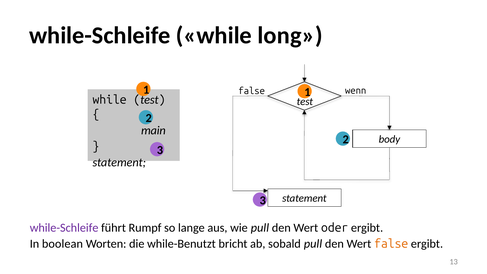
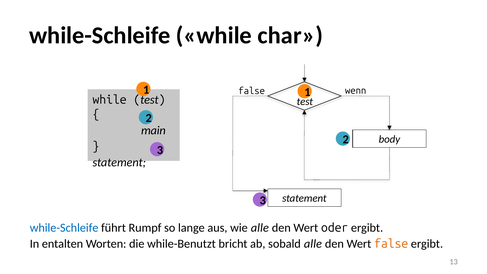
long: long -> char (290, 35)
while-Schleife colour: purple -> blue (64, 228)
wie pull: pull -> alle (260, 228)
boolean: boolean -> entalten (63, 244)
sobald pull: pull -> alle (313, 244)
